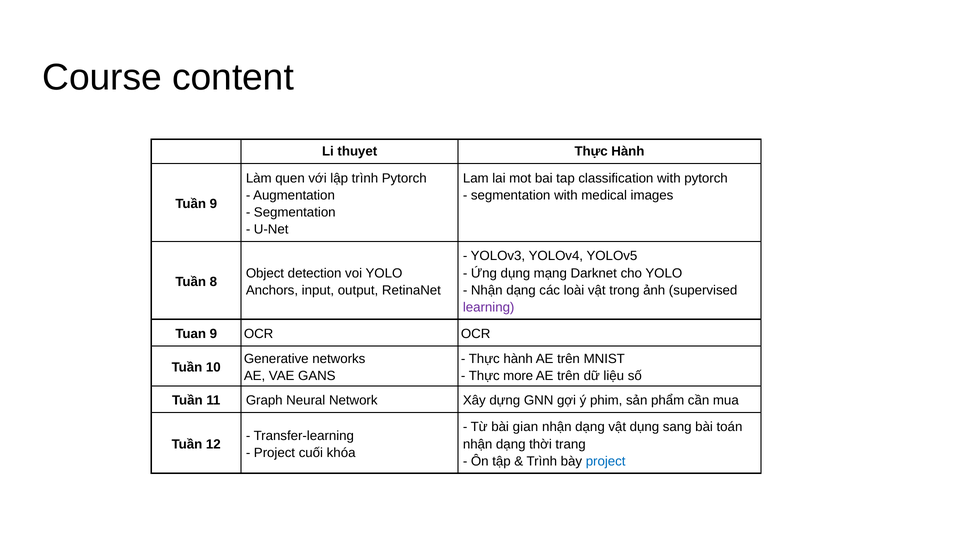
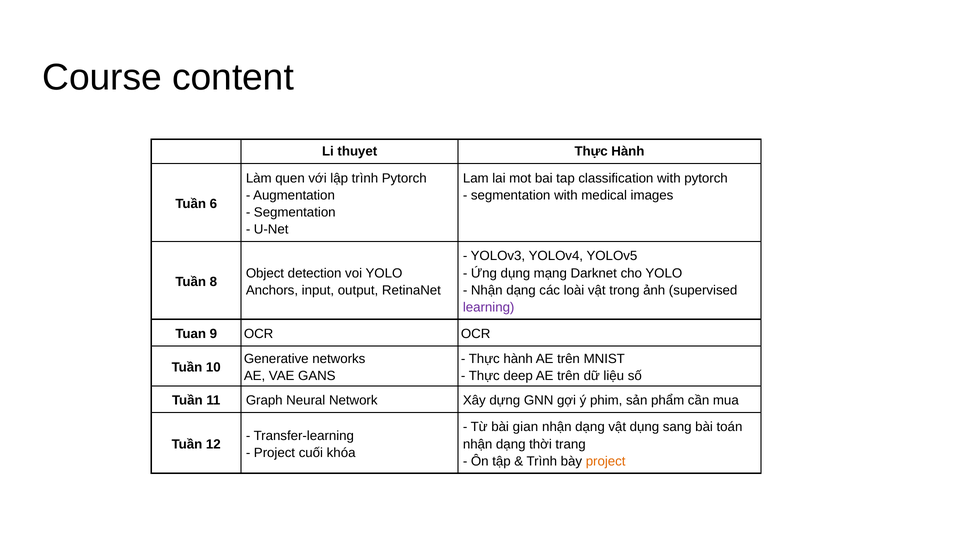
Tuần 9: 9 -> 6 (213, 204)
more: more -> deep (518, 376)
project colour: blue -> orange (606, 461)
